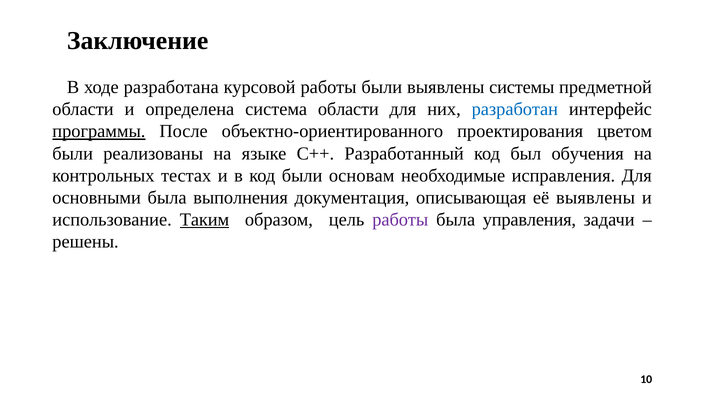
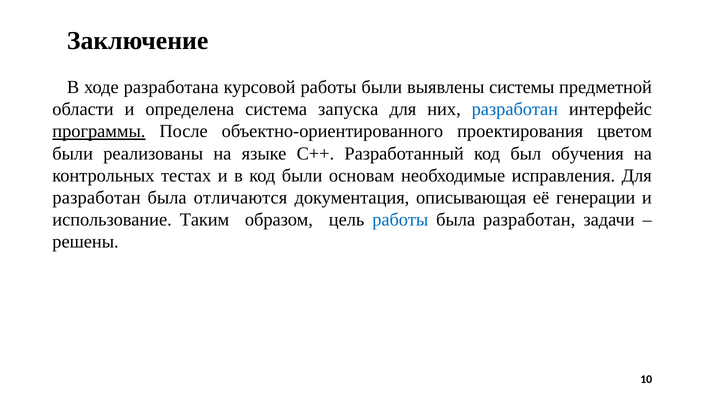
система области: области -> запуска (348, 109)
основными: основными -> разработан (97, 198)
выполнения: выполнения -> отличаются (240, 198)
её выявлены: выявлены -> генерации (596, 198)
Таким underline: present -> none (204, 220)
работы colour: purple -> blue (400, 220)
была управления: управления -> разработан (529, 220)
